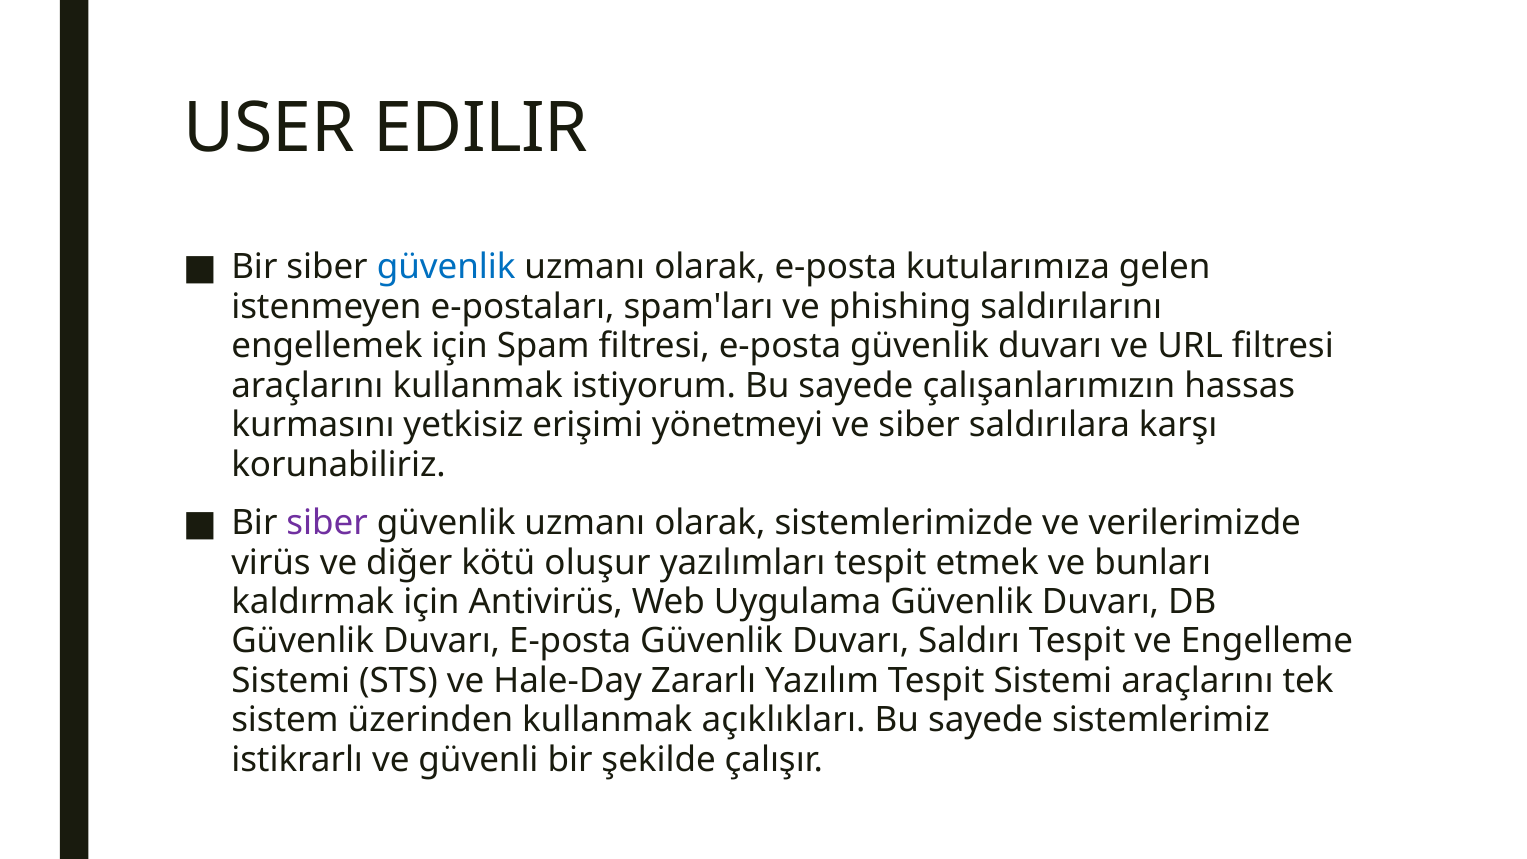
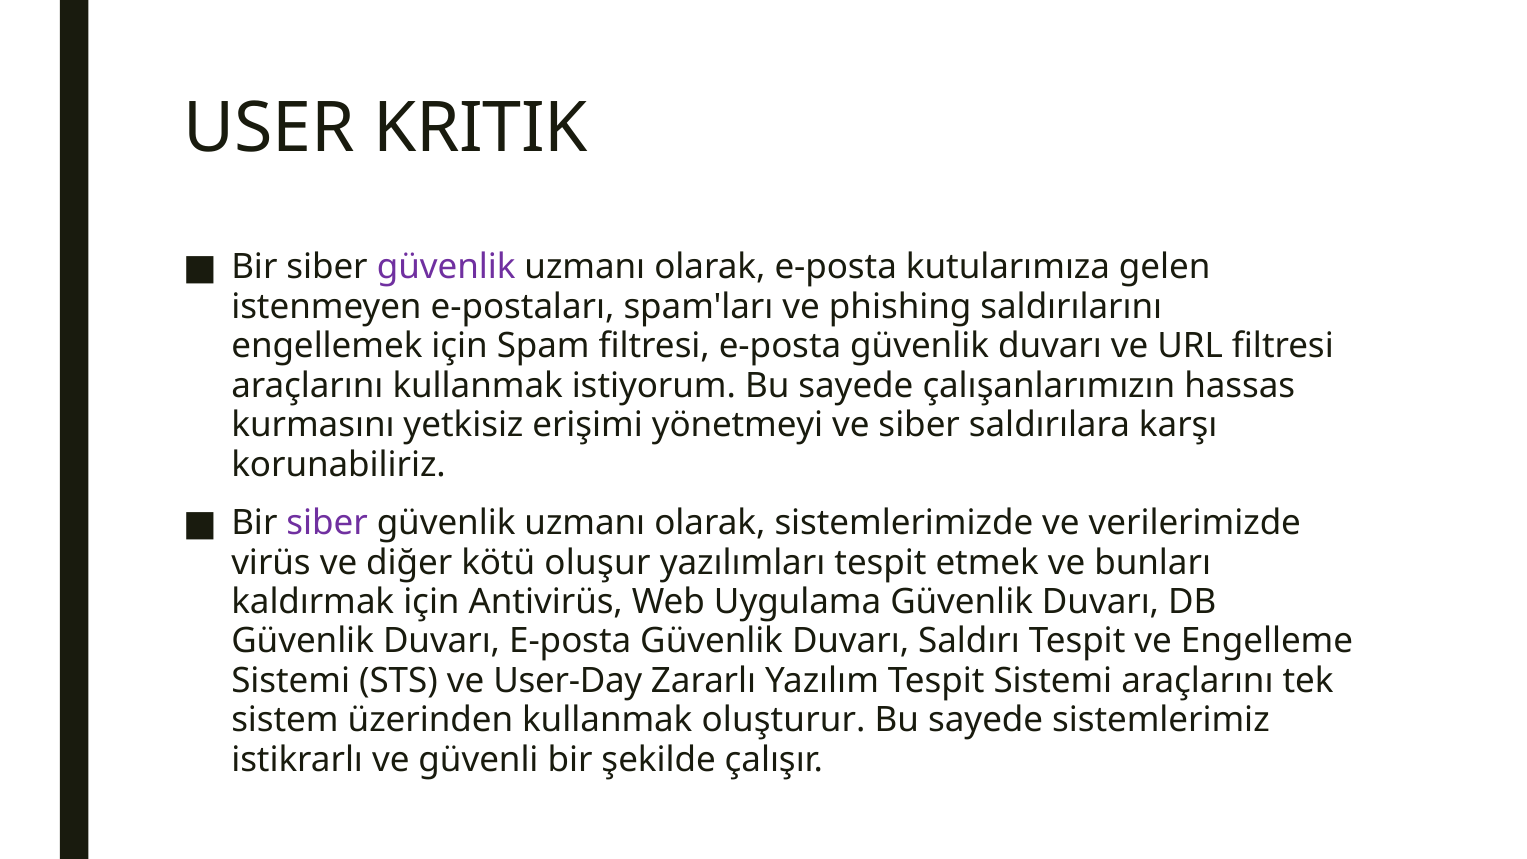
EDILIR: EDILIR -> KRITIK (481, 128)
güvenlik colour: blue -> purple (446, 267)
Hale-Day: Hale-Day -> User-Day (568, 681)
açıklıkları: açıklıkları -> oluşturur (784, 720)
